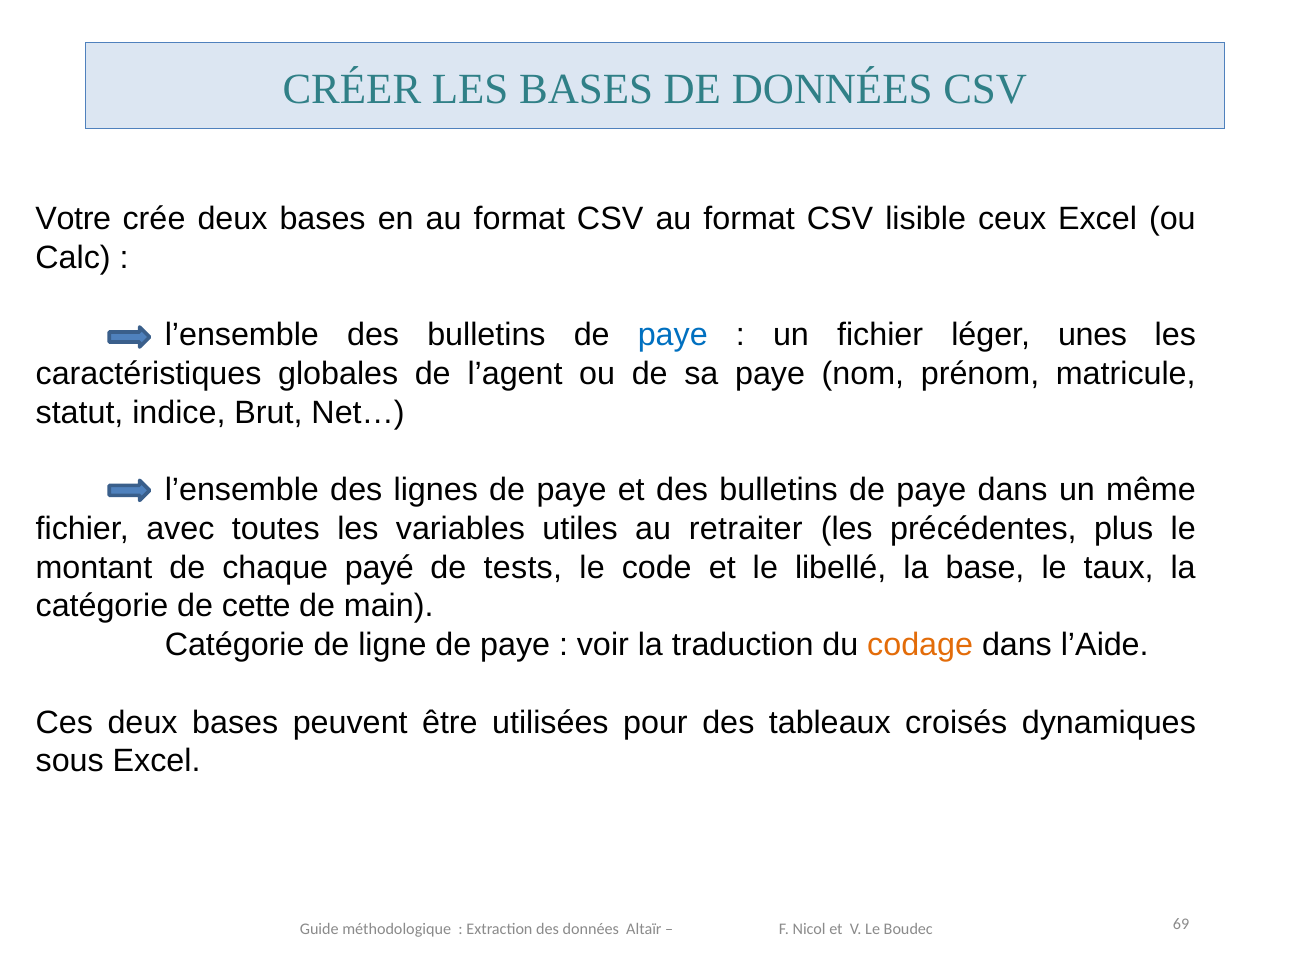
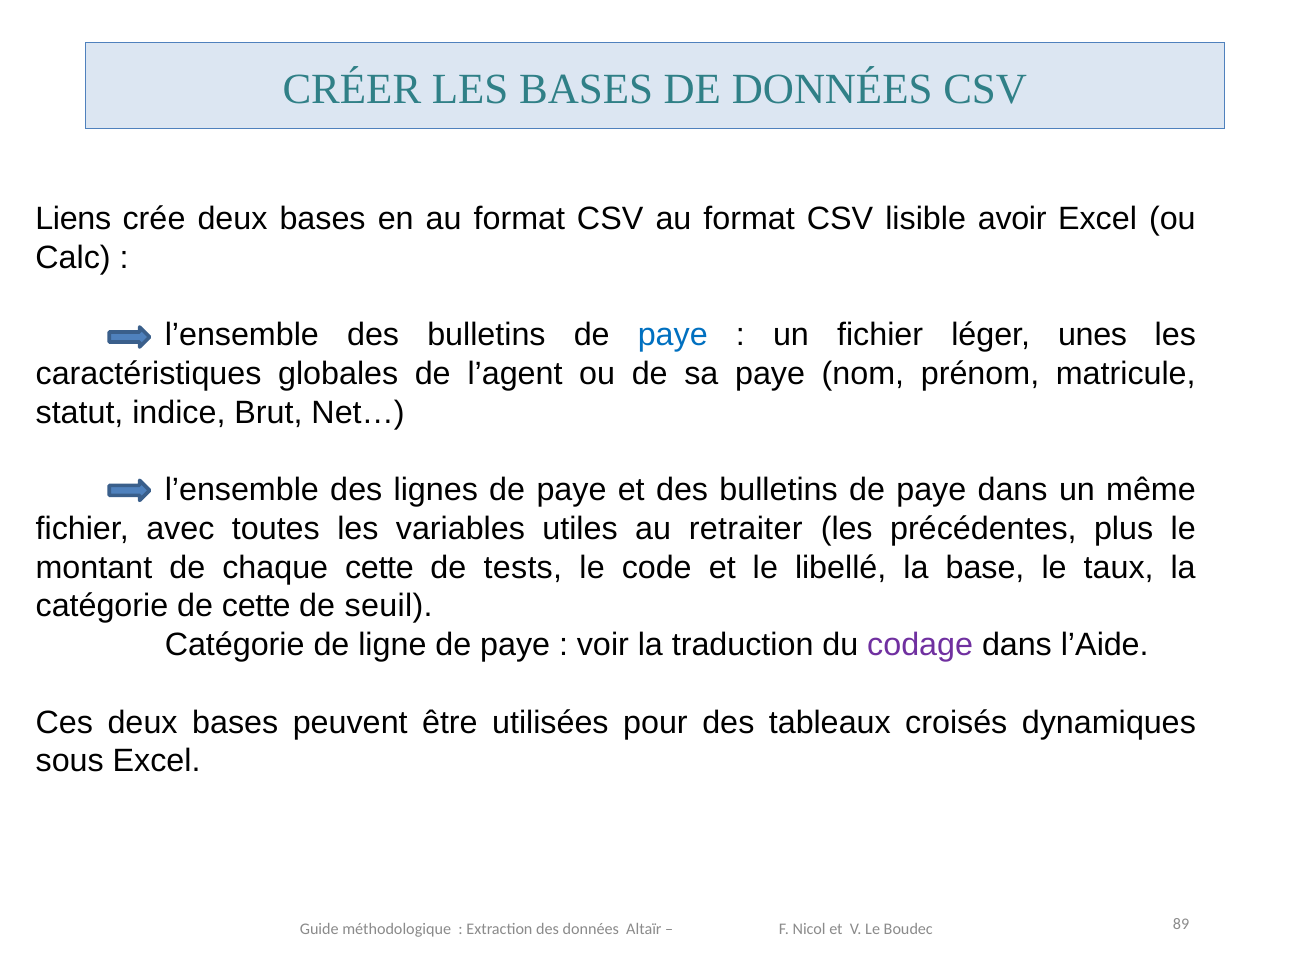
Votre: Votre -> Liens (73, 219)
ceux: ceux -> avoir (1012, 219)
chaque payé: payé -> cette (379, 568)
main: main -> seuil (389, 606)
codage colour: orange -> purple (920, 645)
69: 69 -> 89 (1181, 924)
